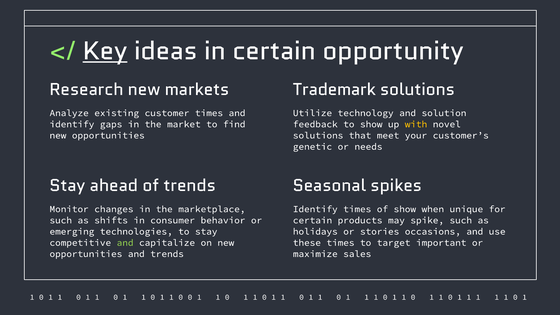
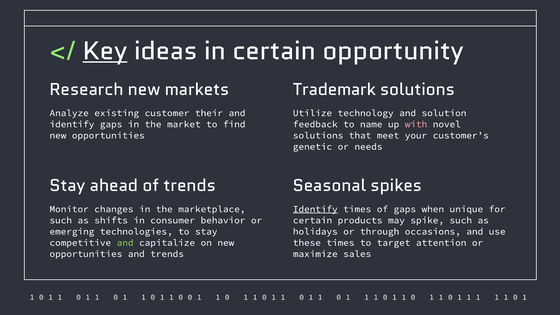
customer times: times -> their (209, 113)
to show: show -> name (371, 124)
with colour: yellow -> pink (416, 124)
Identify underline: none -> present (315, 209)
of show: show -> gaps (405, 209)
stories: stories -> through (380, 231)
important: important -> attention (441, 243)
